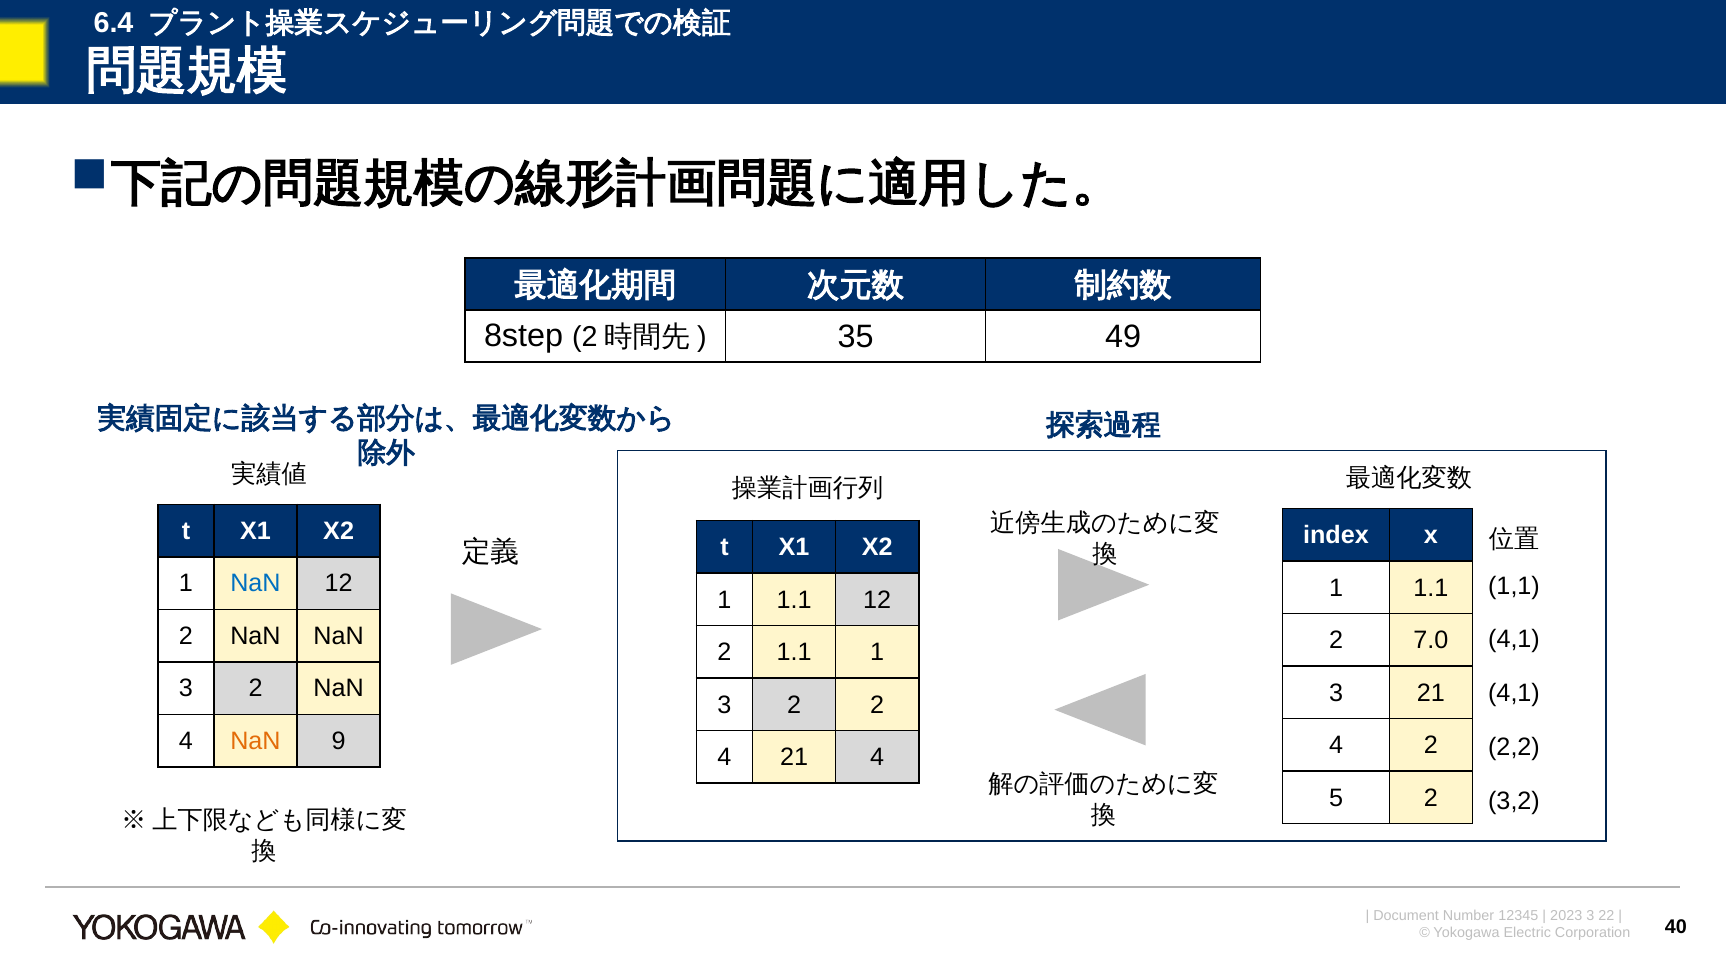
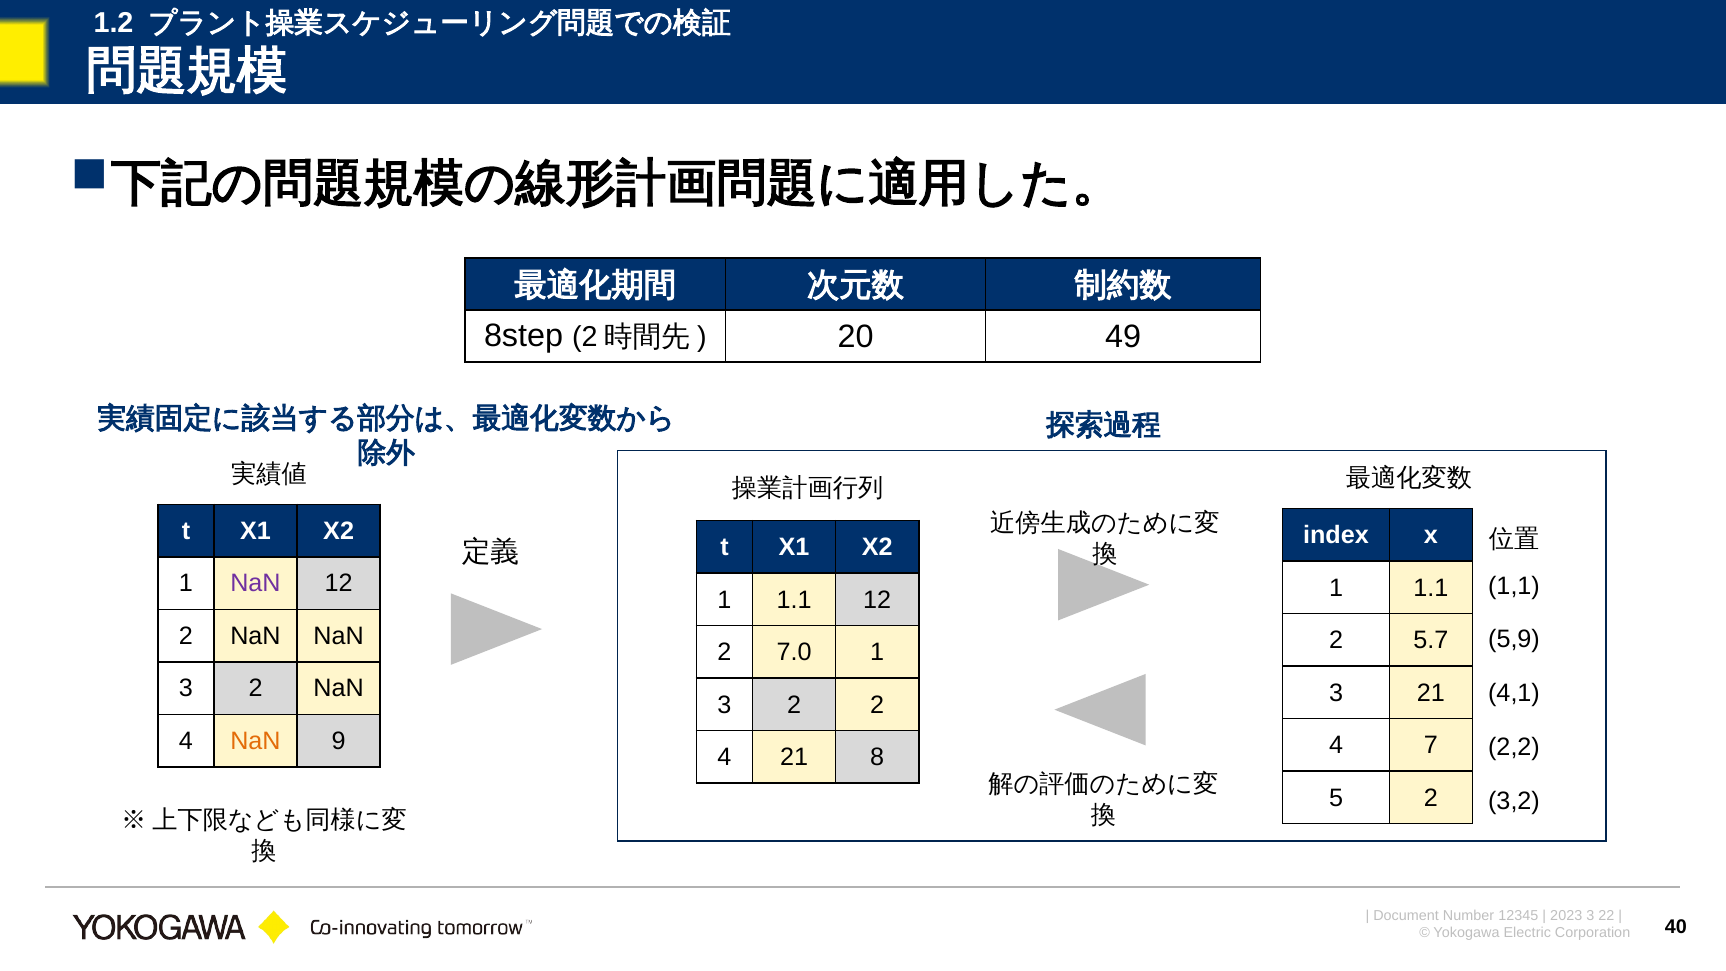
6.4: 6.4 -> 1.2 (114, 23)
35: 35 -> 20 (856, 336)
NaN colour: blue -> purple (255, 584)
4,1: 4,1 -> 5,9 (1514, 639)
7.0: 7.0 -> 5.7 (1431, 640)
2 1.1: 1.1 -> 7.0 (794, 652)
4 2: 2 -> 7 (1431, 745)
4 21 4: 4 -> 8 (877, 757)
